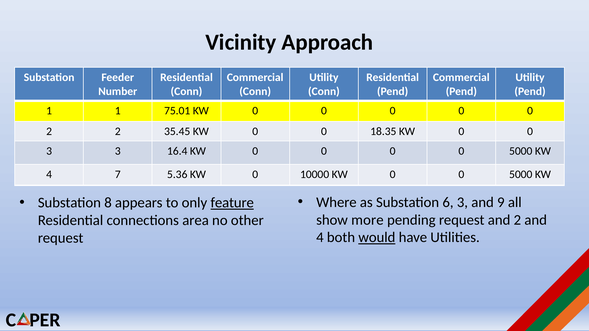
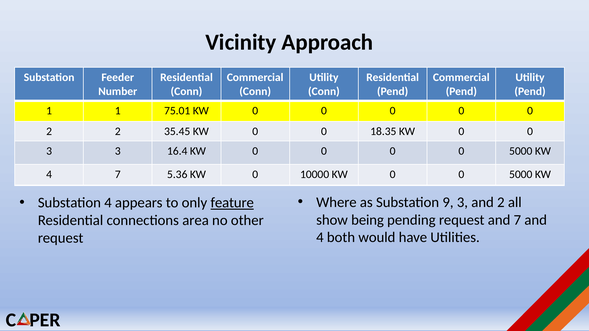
6: 6 -> 9 (448, 202)
and 9: 9 -> 2 (501, 202)
Substation 8: 8 -> 4 (108, 203)
more: more -> being (368, 220)
and 2: 2 -> 7 (517, 220)
would underline: present -> none (377, 238)
